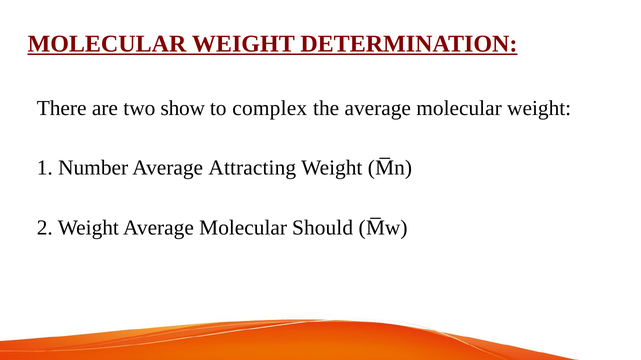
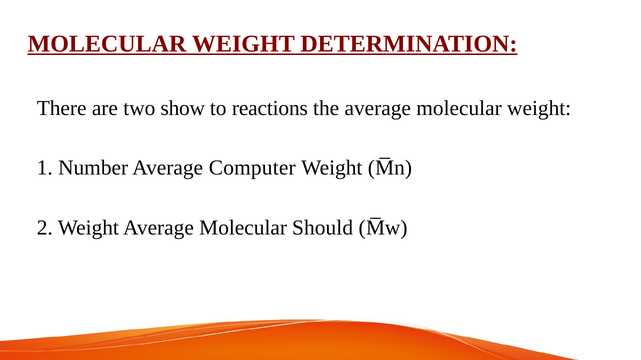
complex: complex -> reactions (270, 108)
Attracting: Attracting -> Computer (252, 168)
